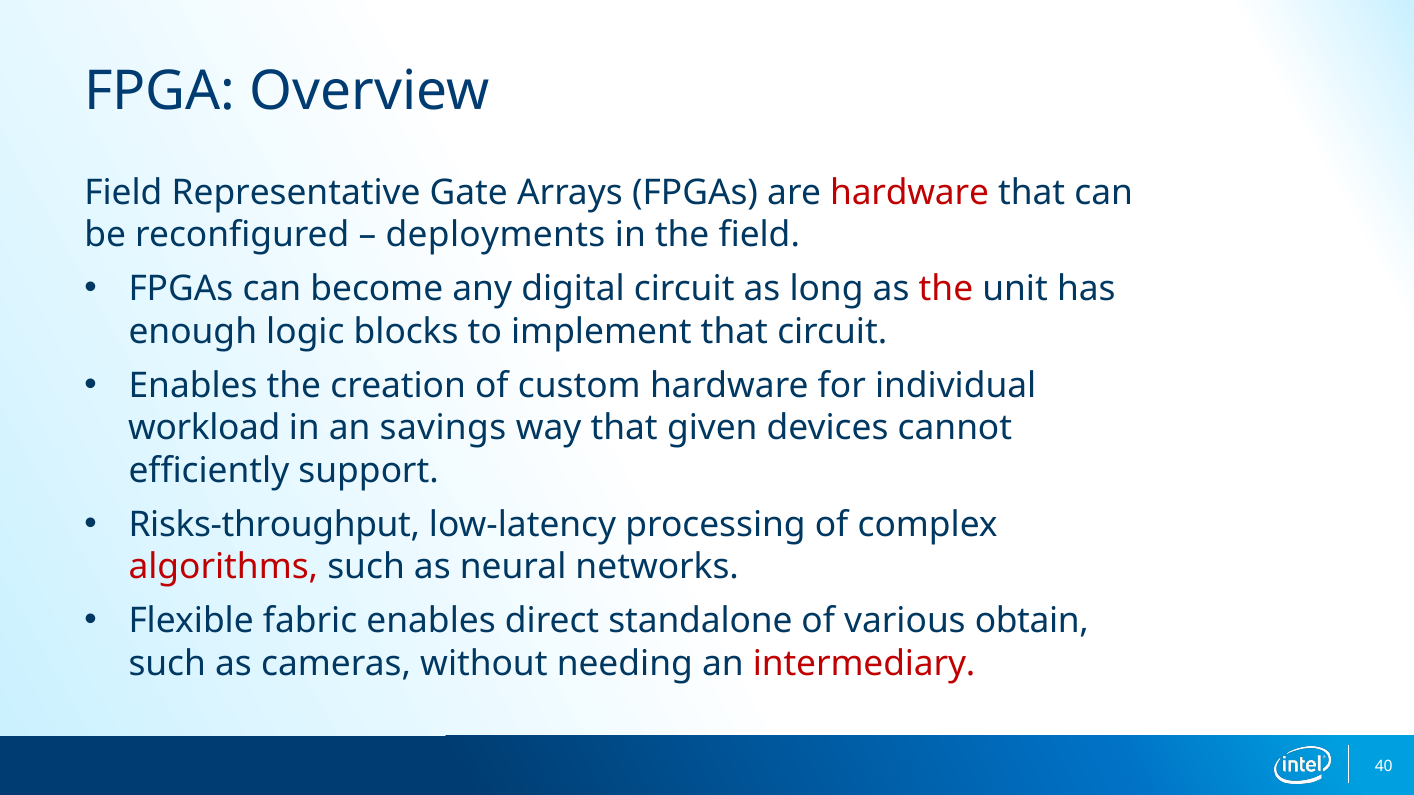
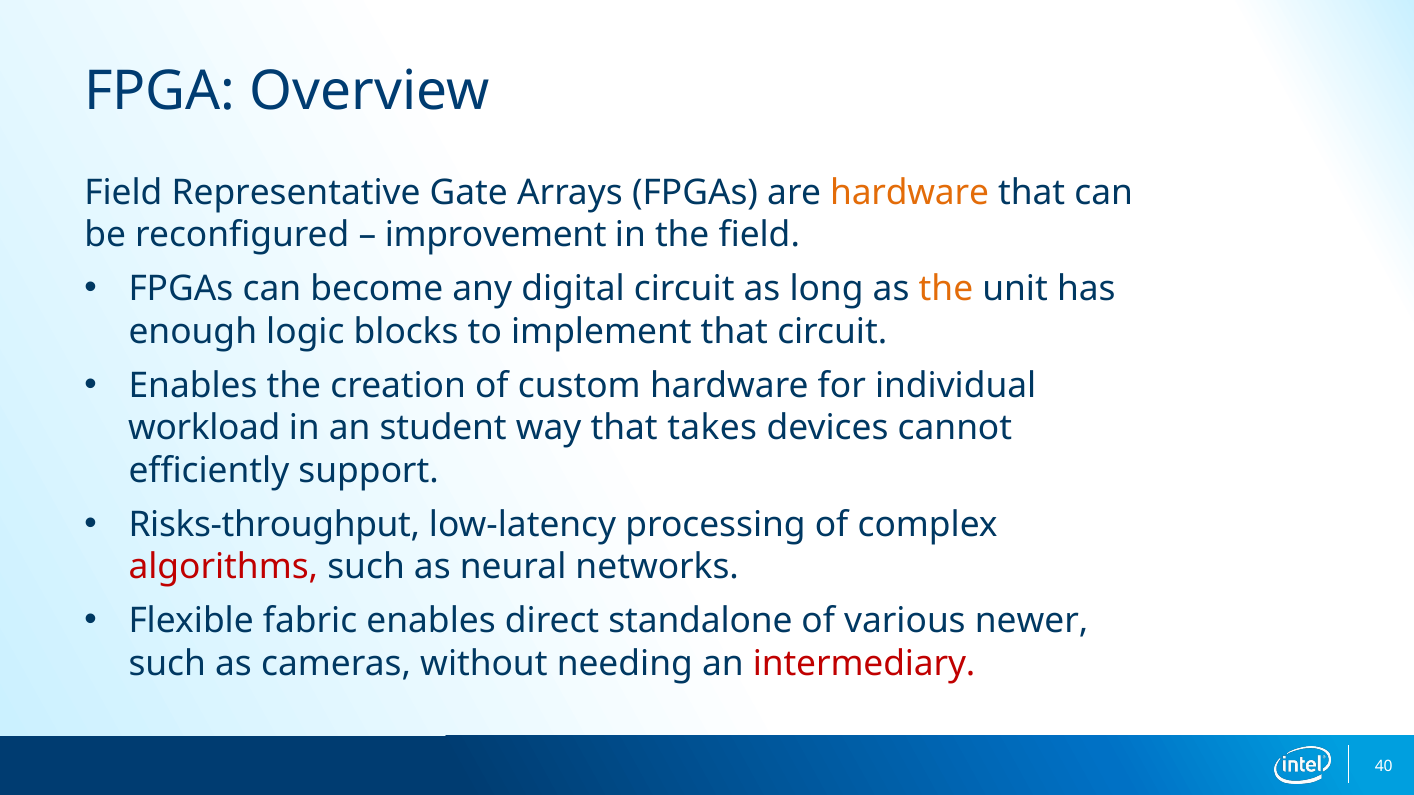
hardware colour: red -> orange (910, 193)
deployments: deployments -> improvement (496, 235)
the colour: red -> orange (946, 289)
savings: savings -> student (443, 428)
given: given -> takes (712, 428)
obtain: obtain -> newer (1032, 622)
